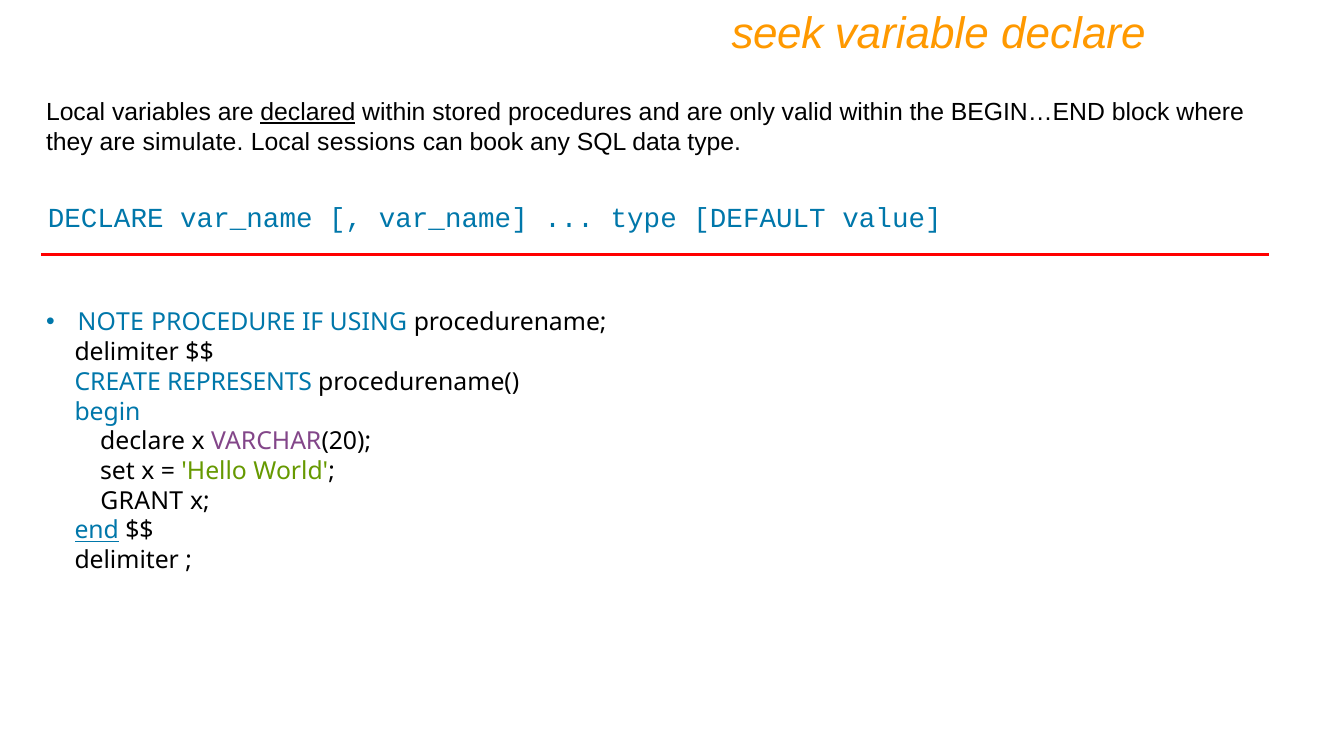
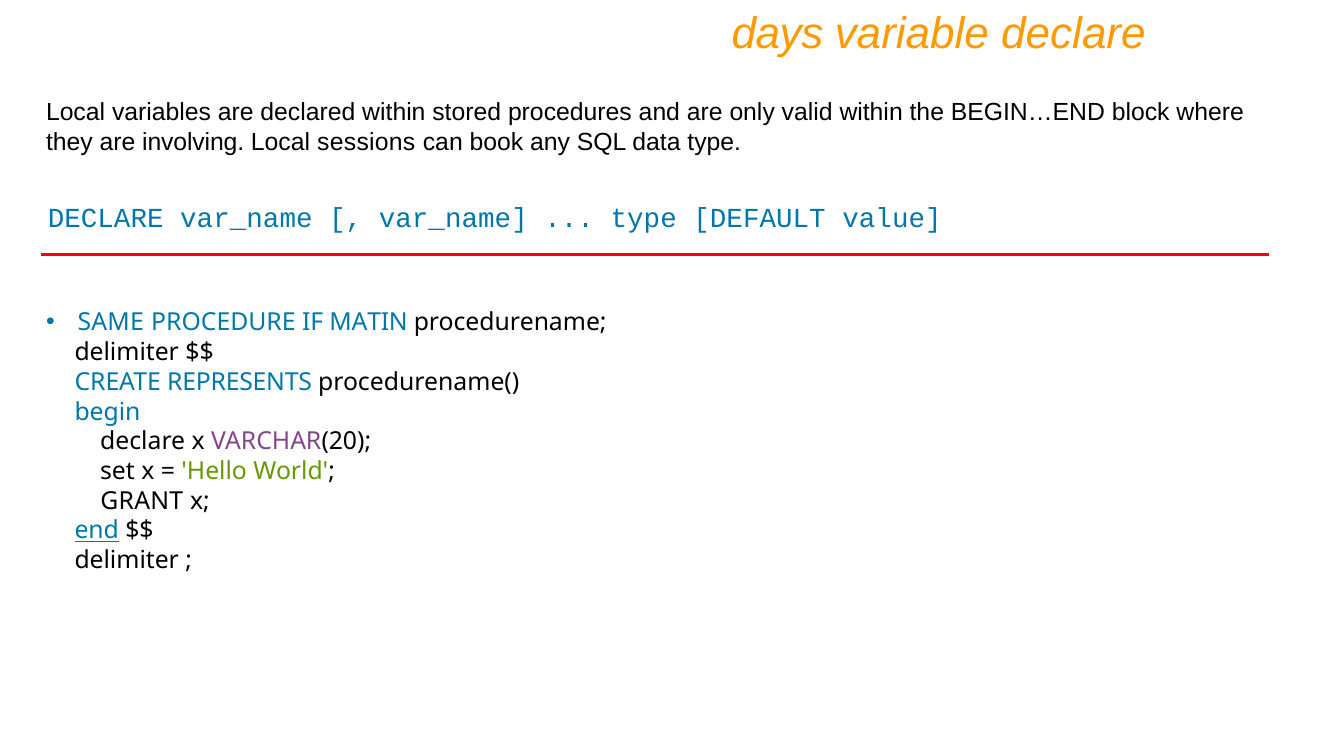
seek: seek -> days (777, 34)
declared underline: present -> none (308, 112)
simulate: simulate -> involving (193, 142)
NOTE: NOTE -> SAME (111, 323)
USING: USING -> MATIN (369, 323)
